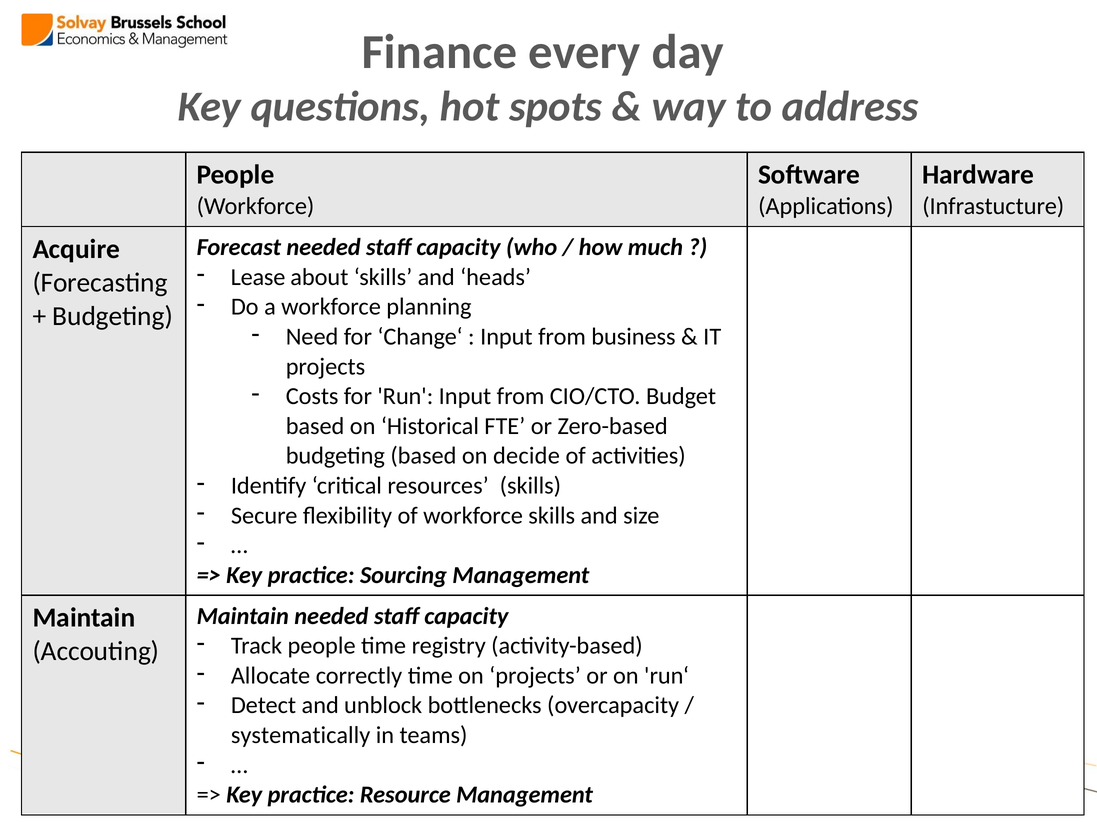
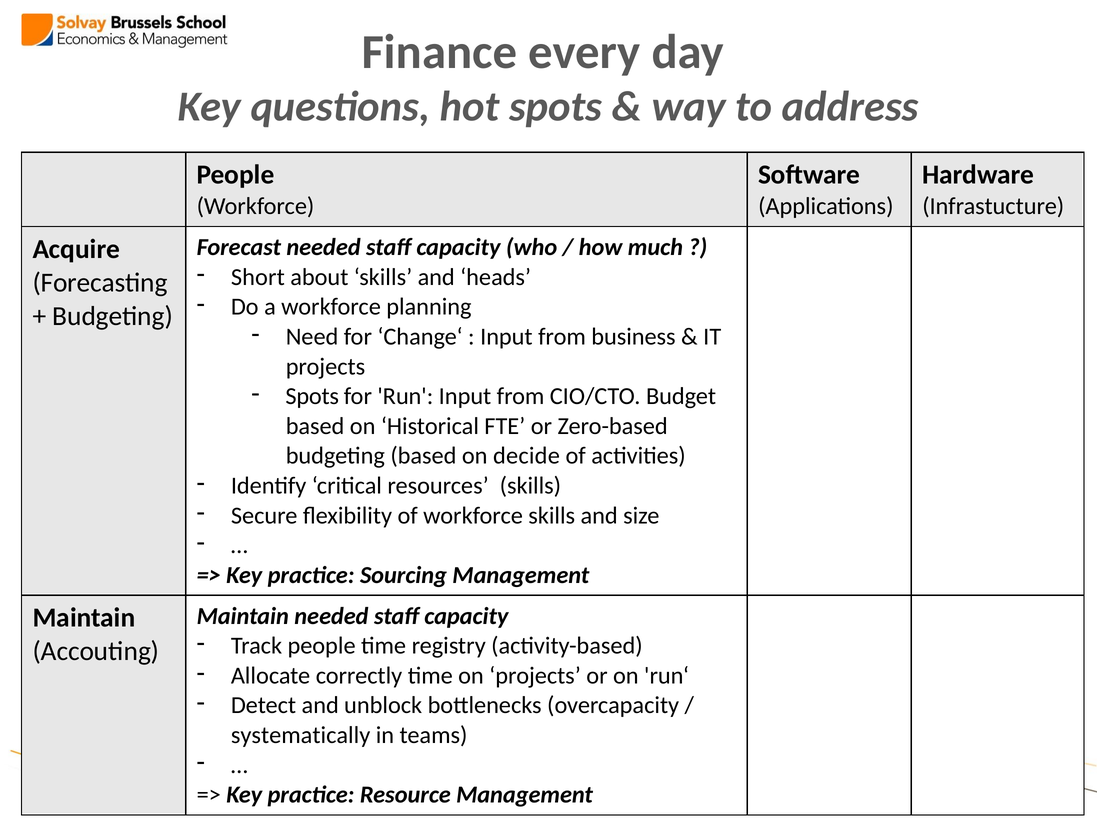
Lease: Lease -> Short (258, 277)
Costs: Costs -> Spots (312, 396)
